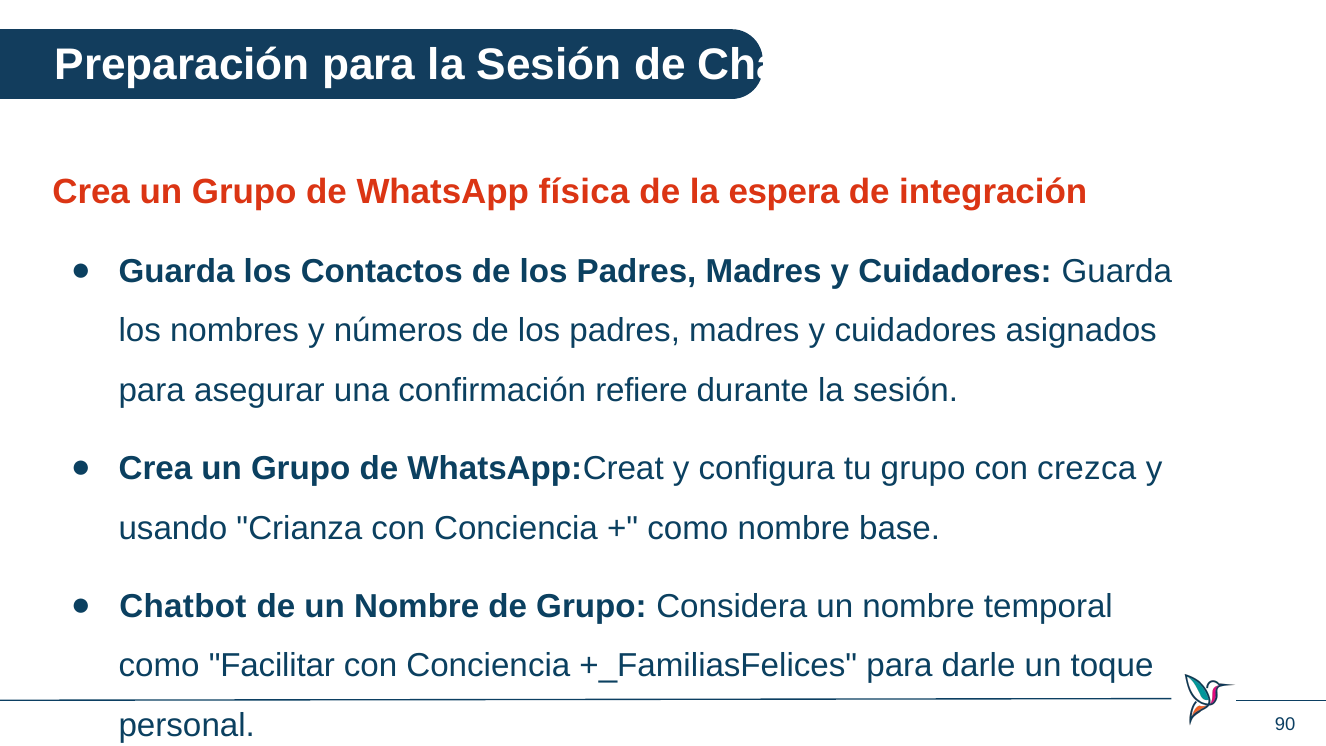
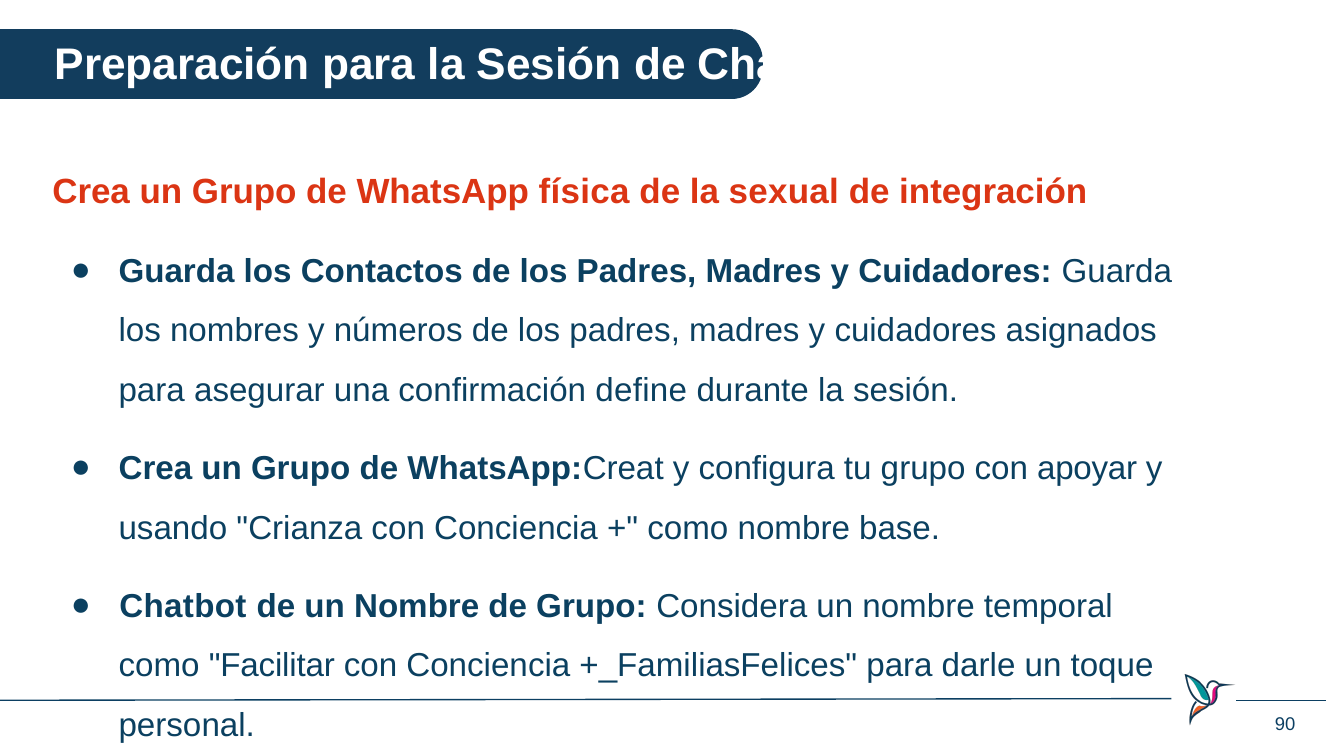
espera: espera -> sexual (784, 192)
refiere: refiere -> define (641, 390)
crezca: crezca -> apoyar (1087, 469)
